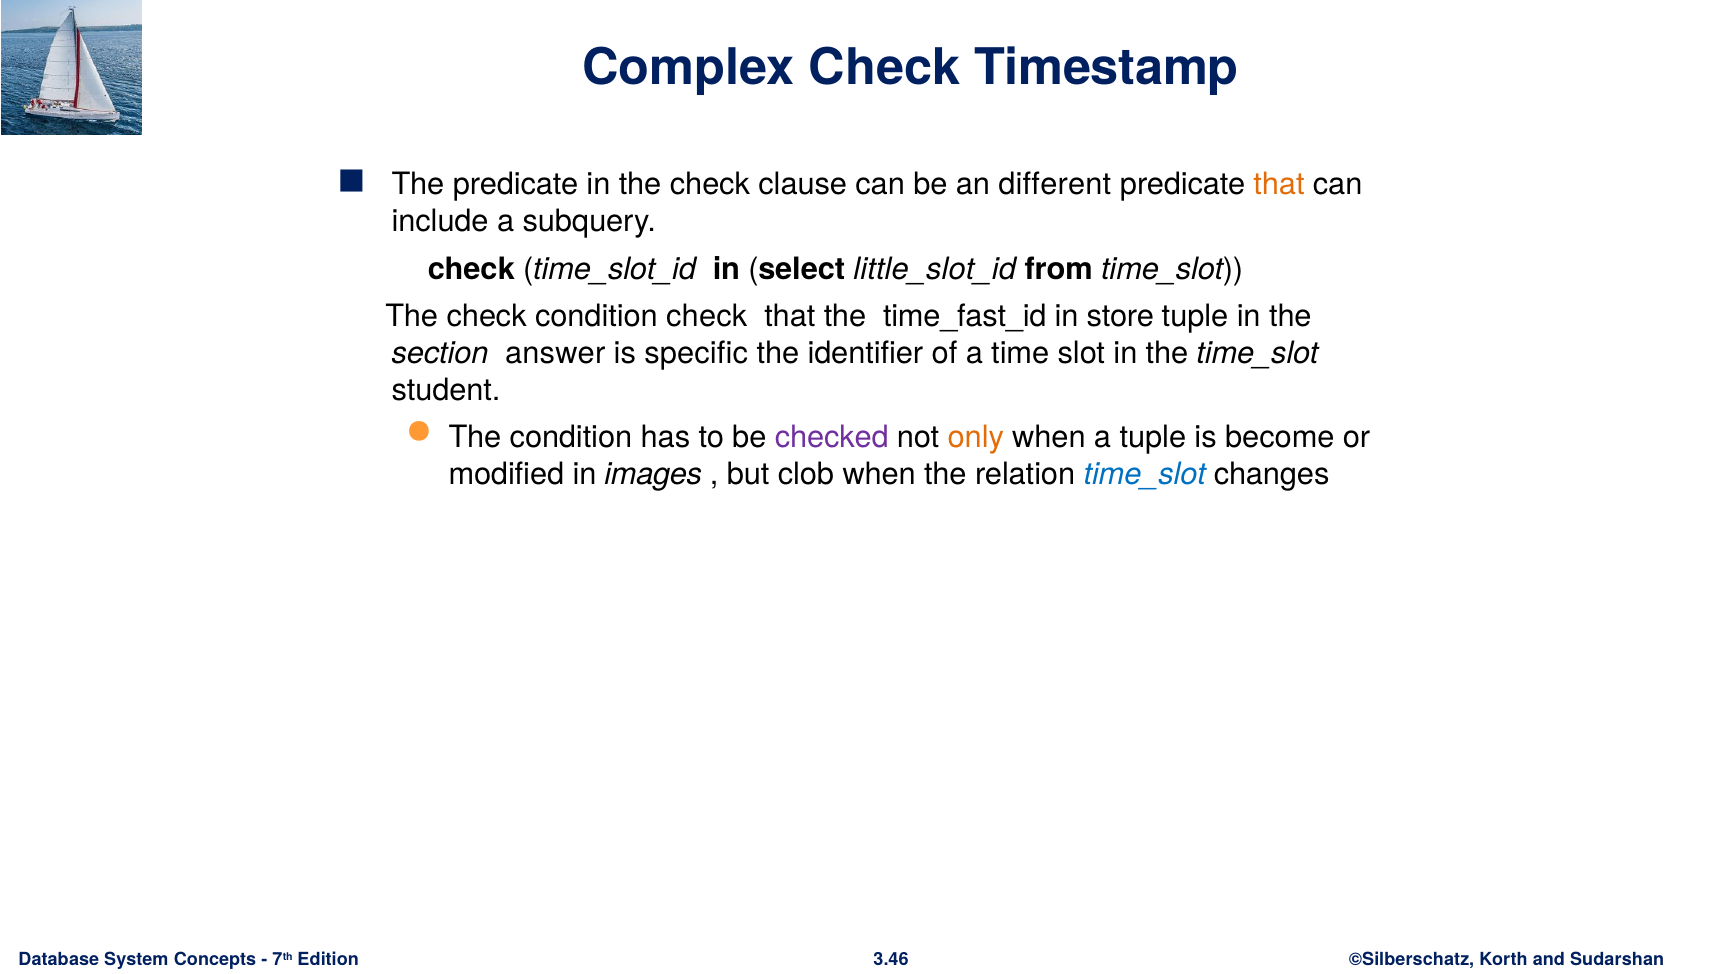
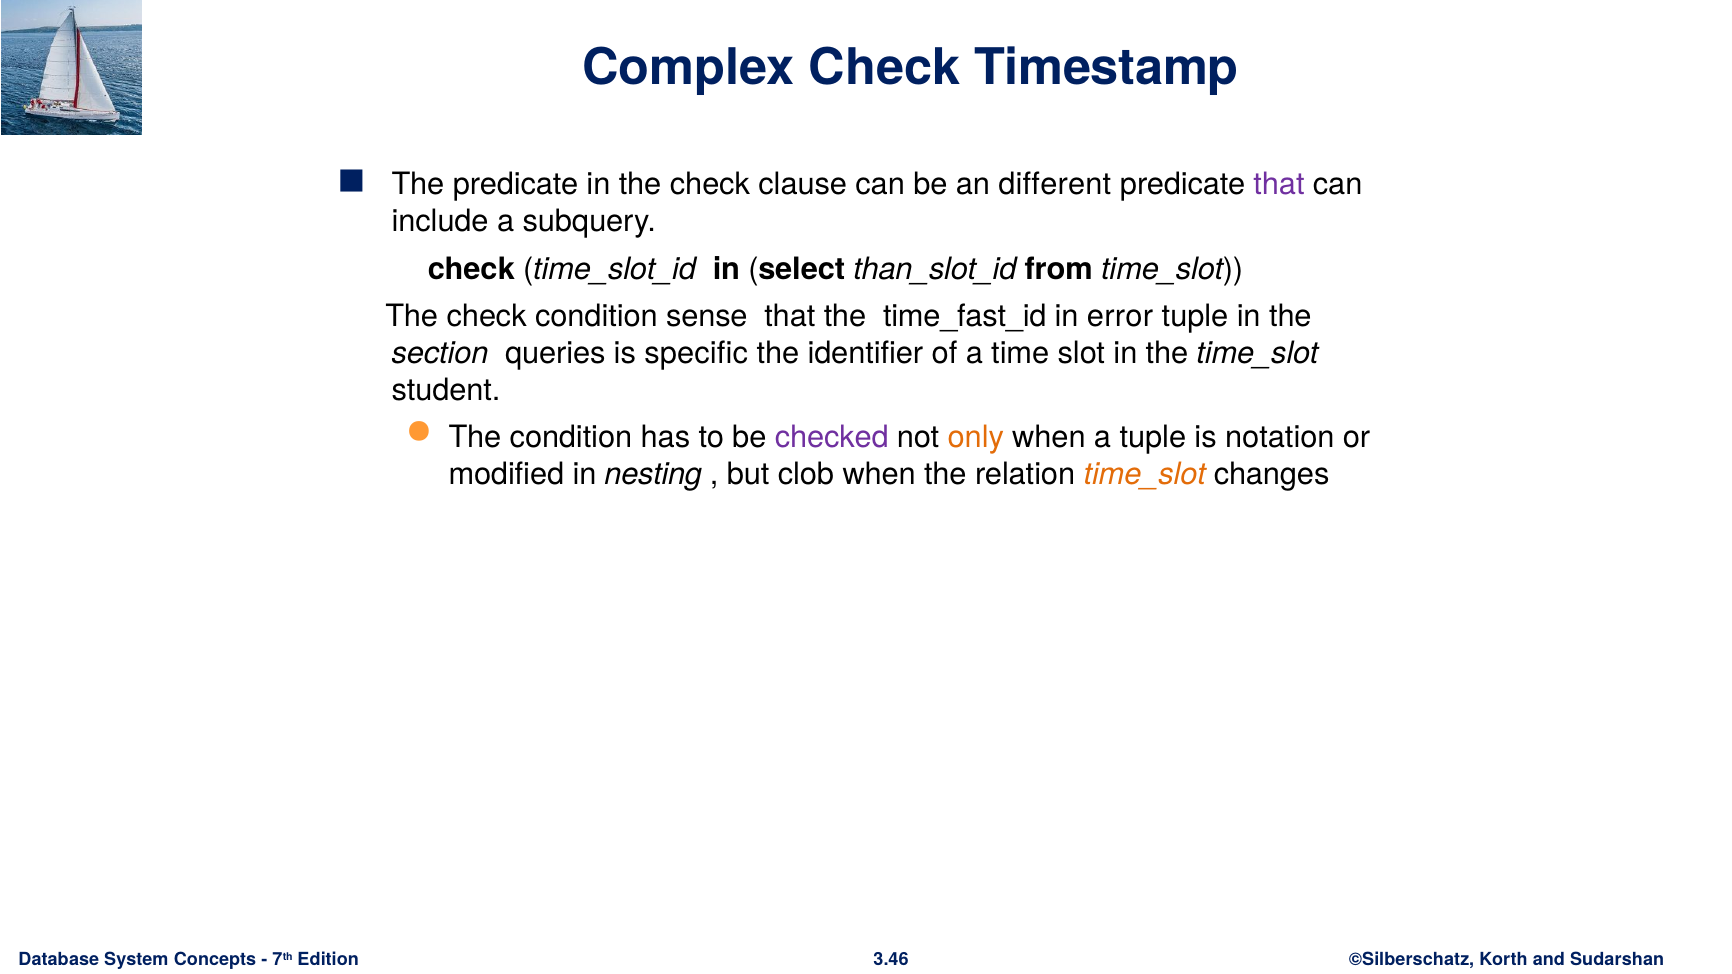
that colour: orange -> purple (1279, 185)
little_slot_id: little_slot_id -> than_slot_id (935, 269)
condition check: check -> sense (707, 316)
store: store -> error (1120, 316)
answer: answer -> queries (555, 353)
become: become -> notation (1280, 438)
images: images -> nesting (653, 474)
time_slot colour: blue -> orange (1145, 474)
